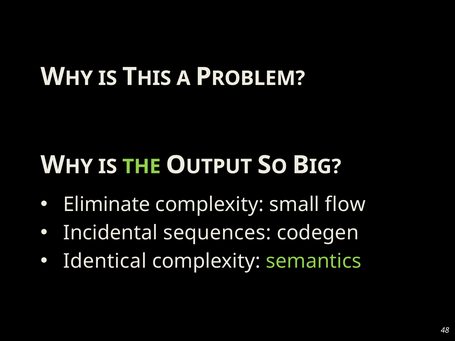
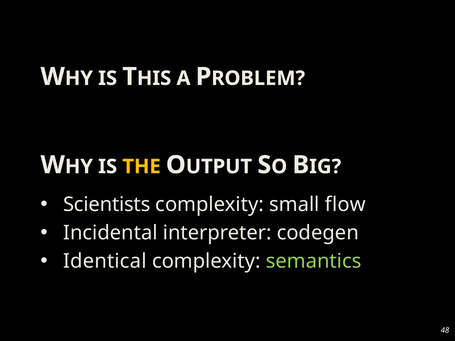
THE colour: light green -> yellow (142, 167)
Eliminate: Eliminate -> Scientists (107, 205)
sequences: sequences -> interpreter (217, 233)
